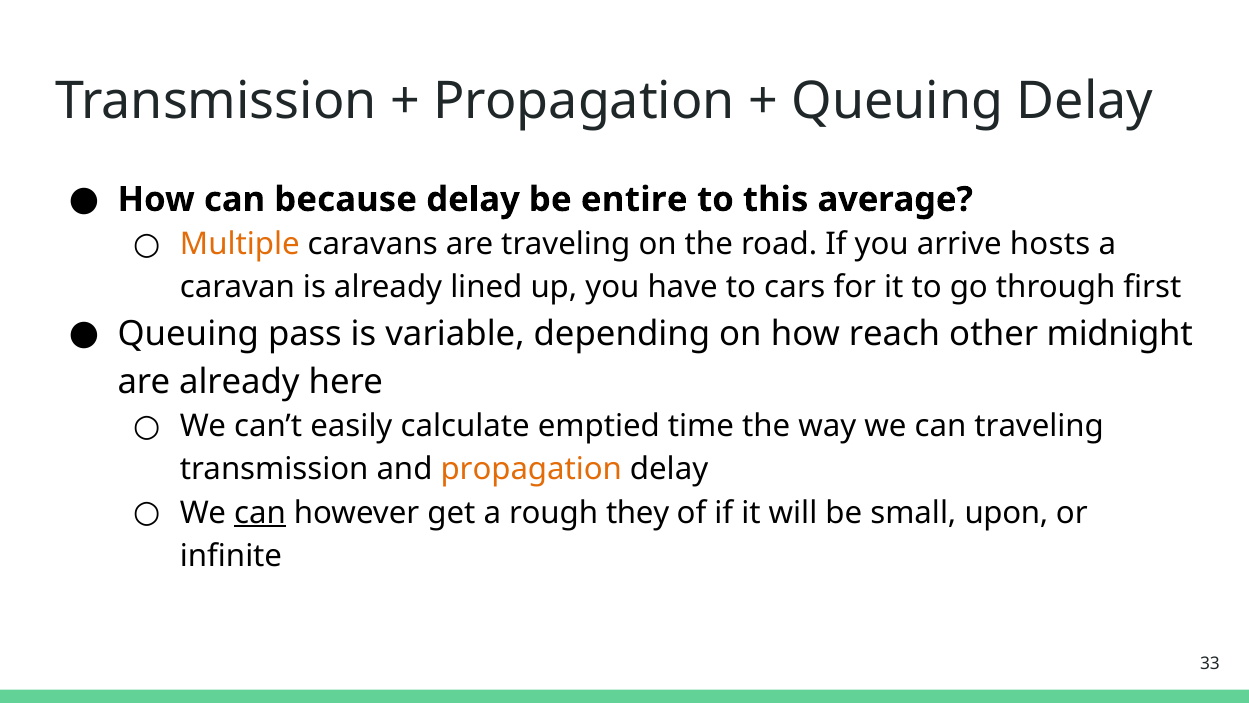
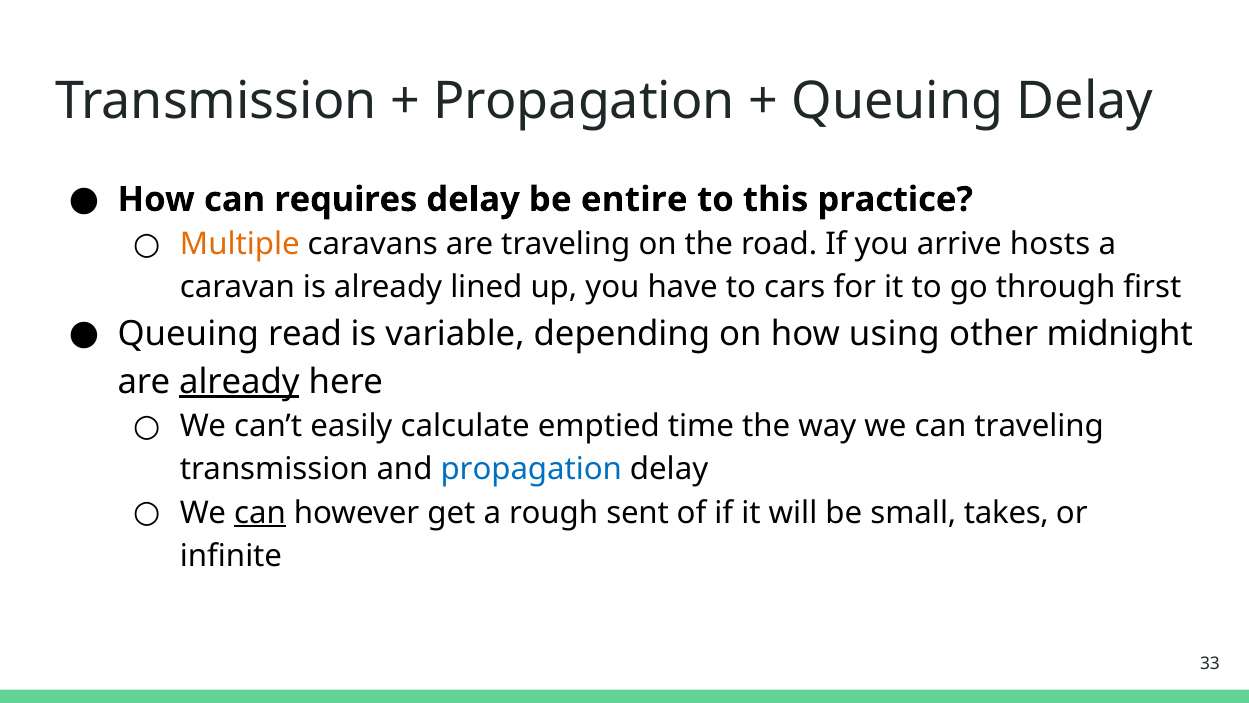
because: because -> requires (346, 199)
average: average -> practice (895, 199)
pass: pass -> read (305, 333)
reach: reach -> using (894, 333)
already underline: none -> present (239, 381)
propagation colour: orange -> blue (531, 469)
they: they -> sent (638, 512)
upon: upon -> takes (1006, 512)
